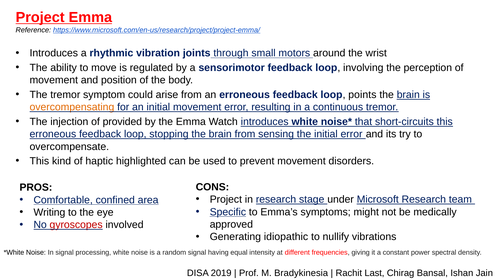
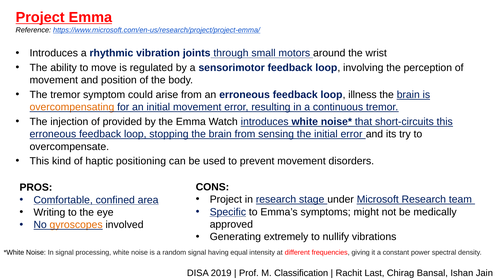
points: points -> illness (362, 95)
highlighted: highlighted -> positioning (141, 161)
gyroscopes colour: red -> orange (76, 224)
idiopathic: idiopathic -> extremely (286, 236)
Bradykinesia: Bradykinesia -> Classification (301, 273)
